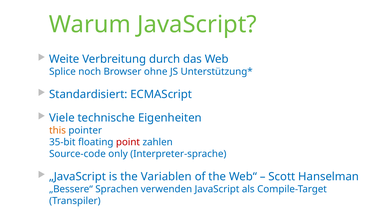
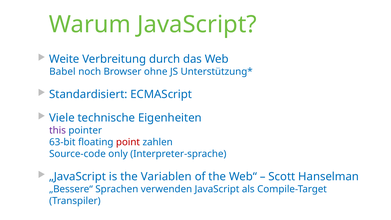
Splice: Splice -> Babel (62, 72)
this colour: orange -> purple (58, 130)
35-bit: 35-bit -> 63-bit (62, 142)
